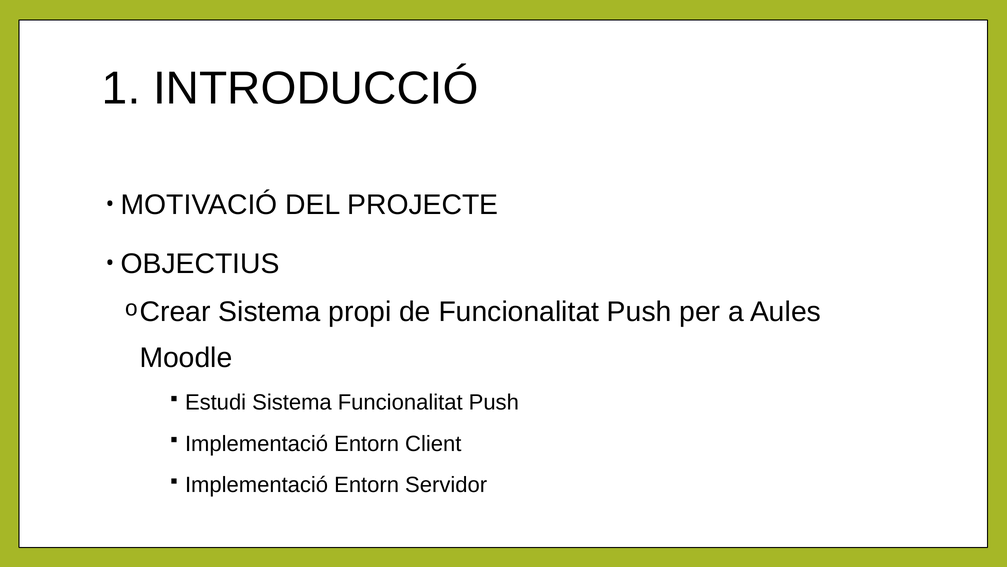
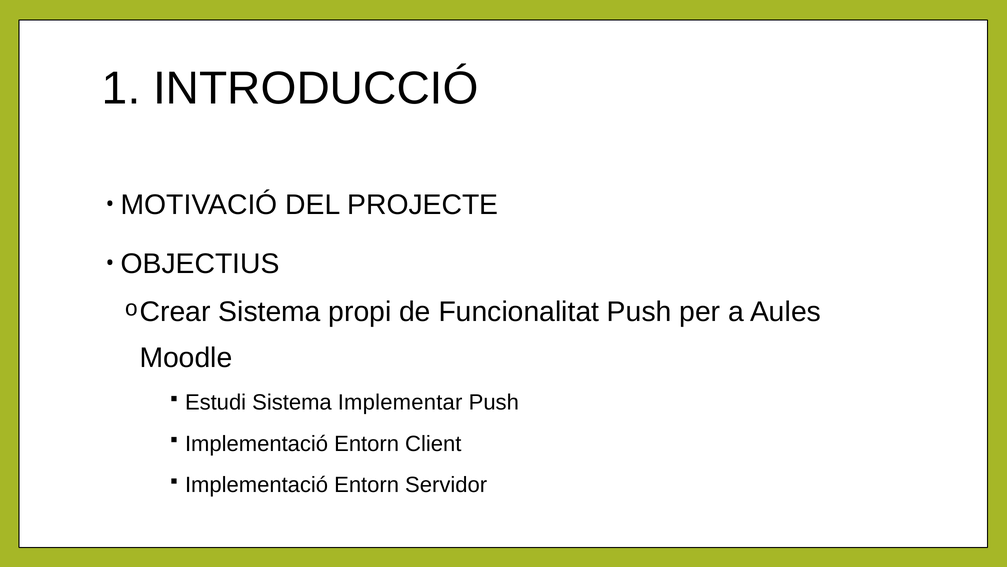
Sistema Funcionalitat: Funcionalitat -> Implementar (400, 402)
